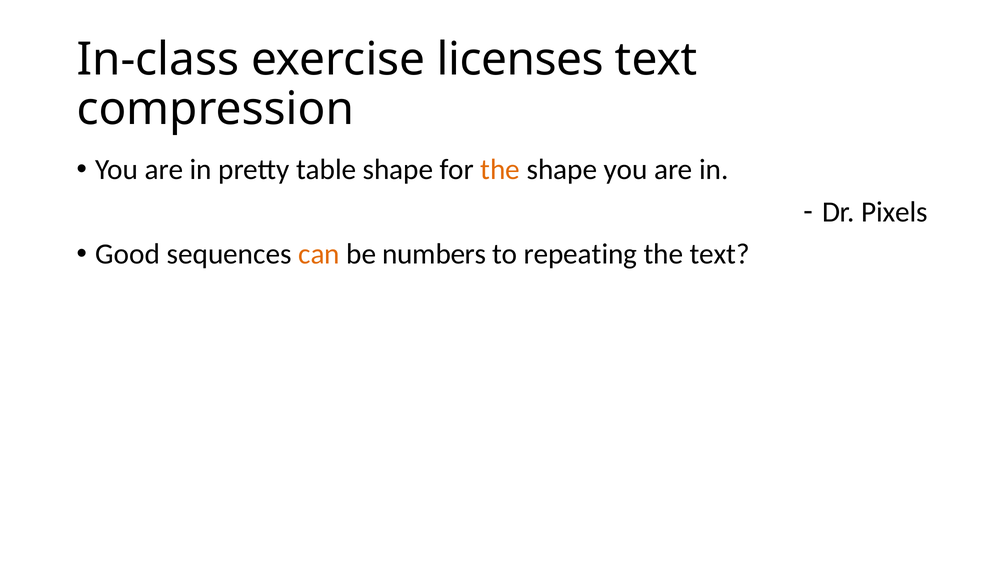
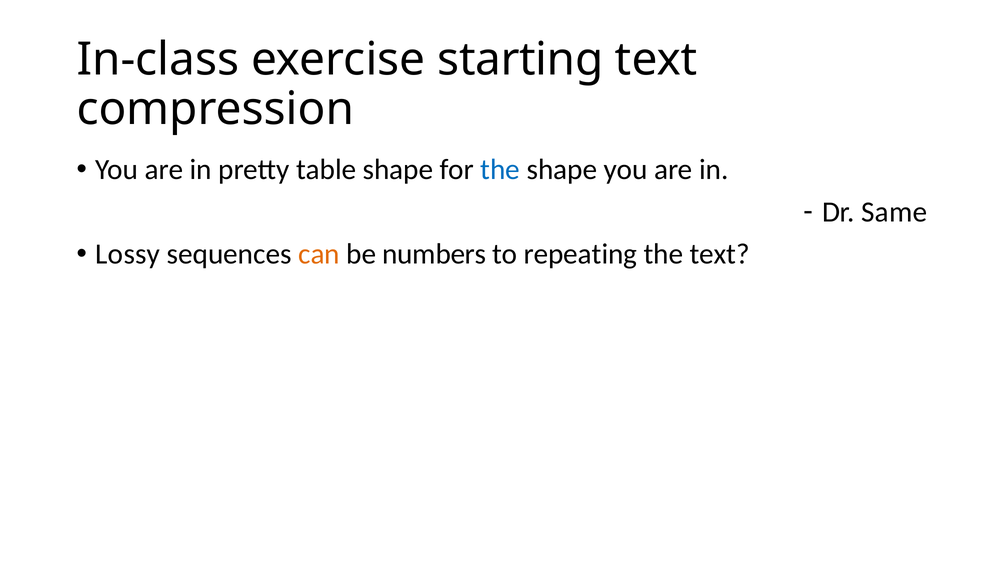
licenses: licenses -> starting (520, 59)
the colour: orange -> blue (500, 170)
Pixels: Pixels -> Same (894, 212)
Good: Good -> Lossy (128, 254)
